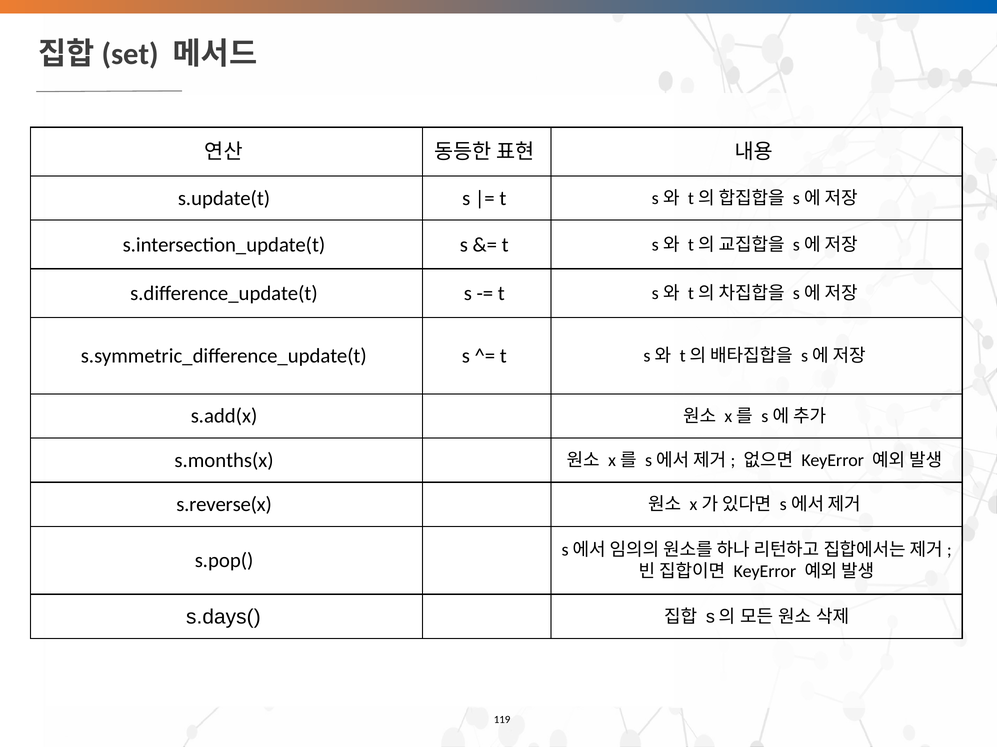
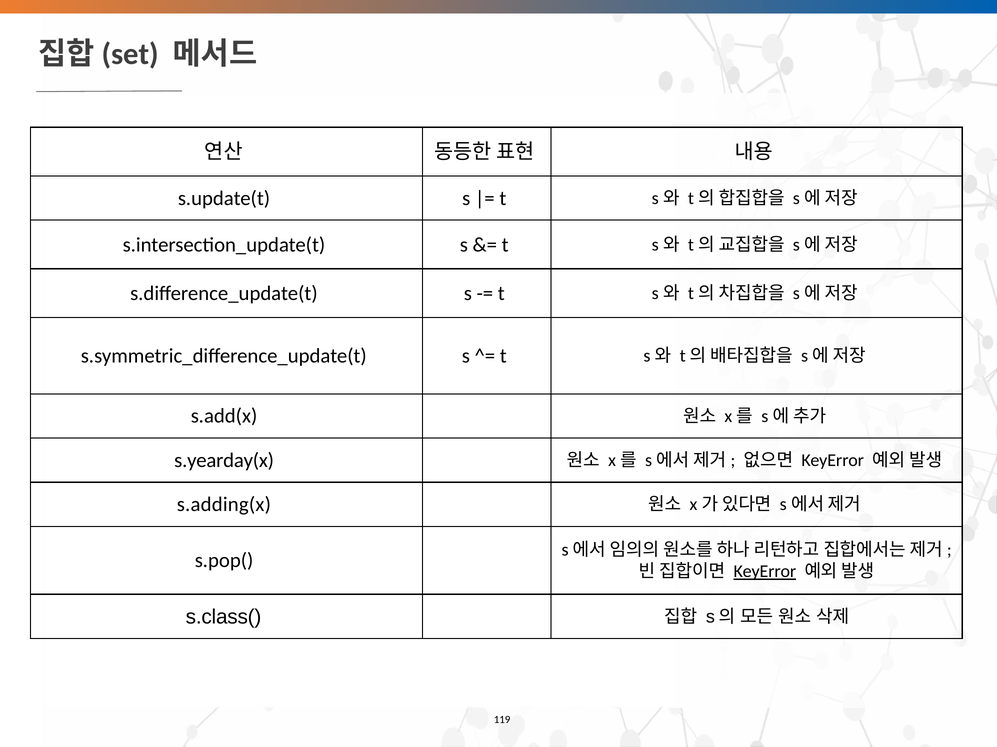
s.months(x: s.months(x -> s.yearday(x (224, 461)
s.reverse(x: s.reverse(x -> s.adding(x (224, 505)
KeyError underline: none -> present (765, 572)
s.days(: s.days( -> s.class( (224, 617)
